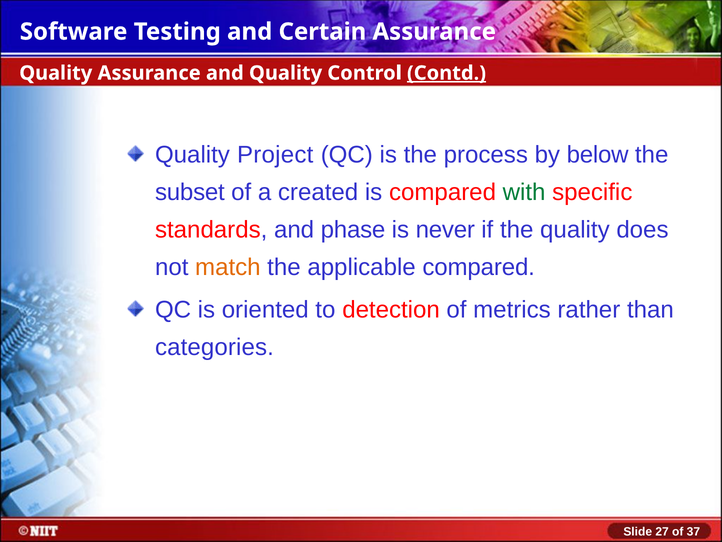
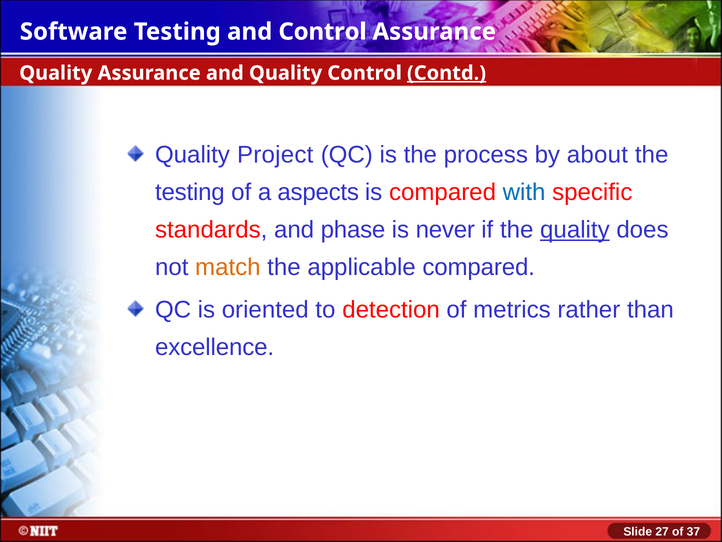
and Certain: Certain -> Control (322, 32)
below: below -> about (597, 155)
subset: subset -> testing (190, 192)
created: created -> aspects (318, 192)
with colour: green -> blue (524, 192)
quality underline: none -> present (575, 230)
categories: categories -> excellence (215, 347)
